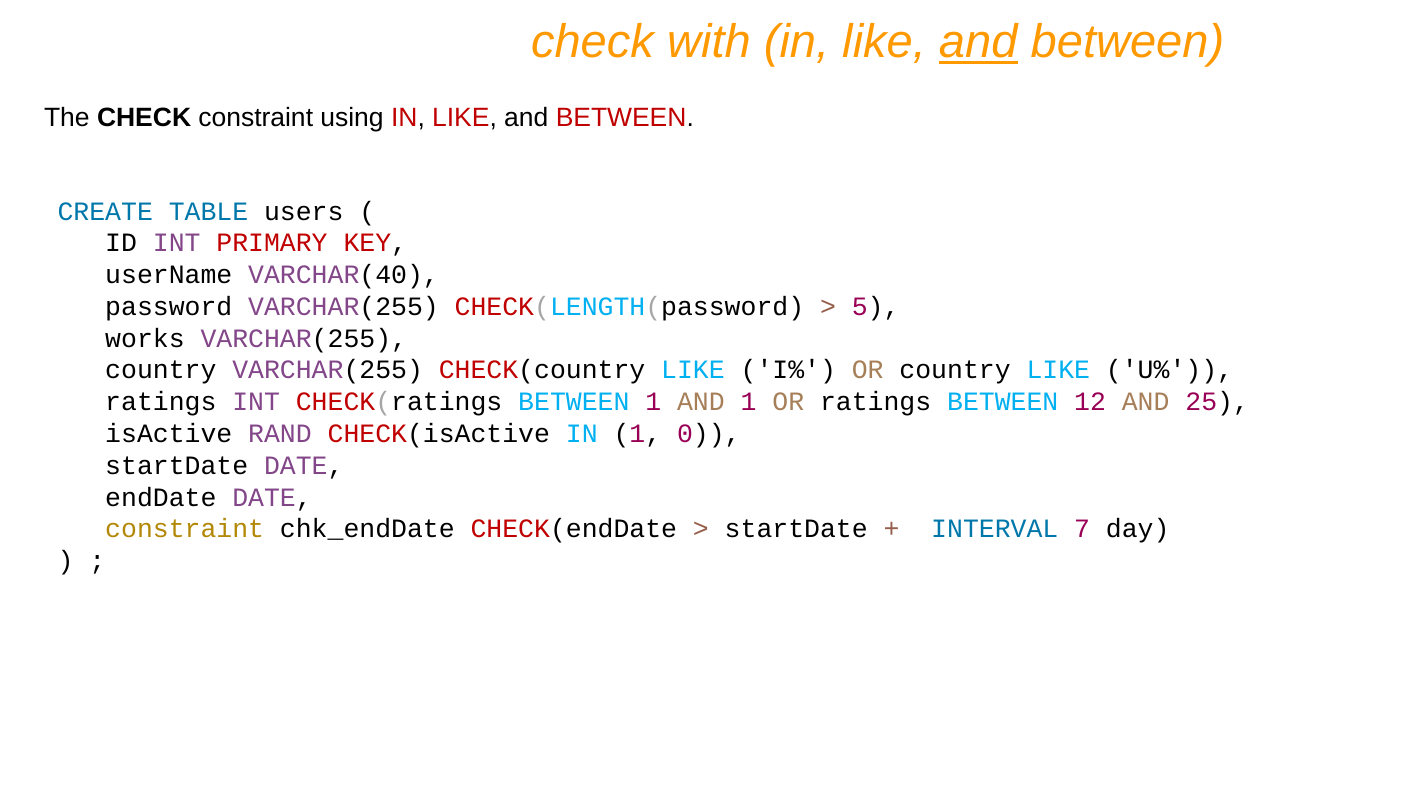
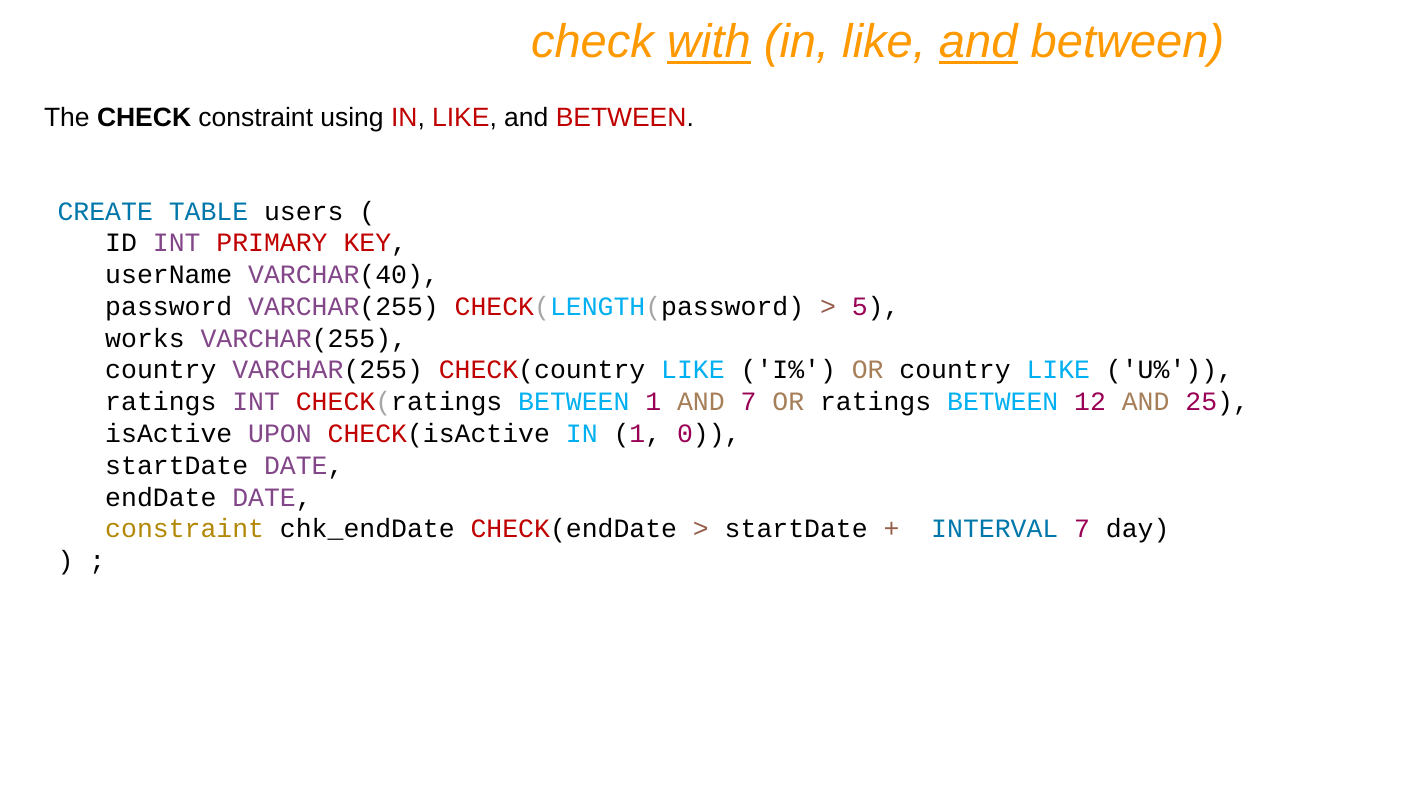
with underline: none -> present (709, 42)
AND 1: 1 -> 7 (749, 402)
RAND: RAND -> UPON (280, 434)
